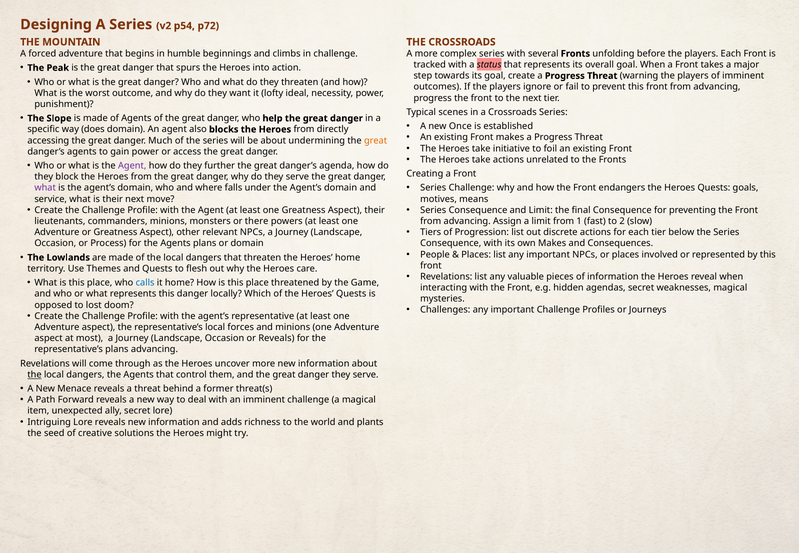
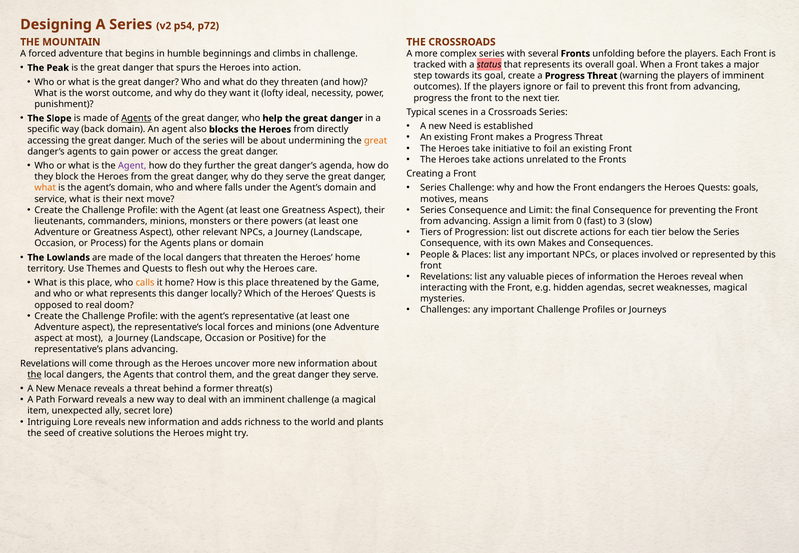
Agents underline: none -> present (136, 118)
Once: Once -> Need (460, 126)
does: does -> back (93, 129)
what colour: purple -> orange (45, 188)
1: 1 -> 0 (579, 221)
2: 2 -> 3 (622, 221)
calls colour: blue -> orange (145, 283)
lost: lost -> real (94, 305)
or Reveals: Reveals -> Positive (276, 338)
